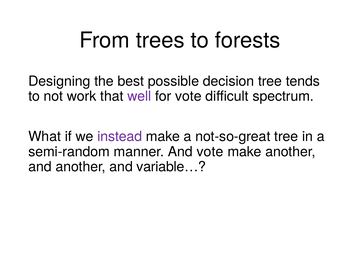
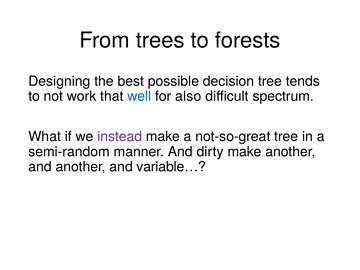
well colour: purple -> blue (139, 96)
for vote: vote -> also (188, 96)
And vote: vote -> dirty (210, 152)
